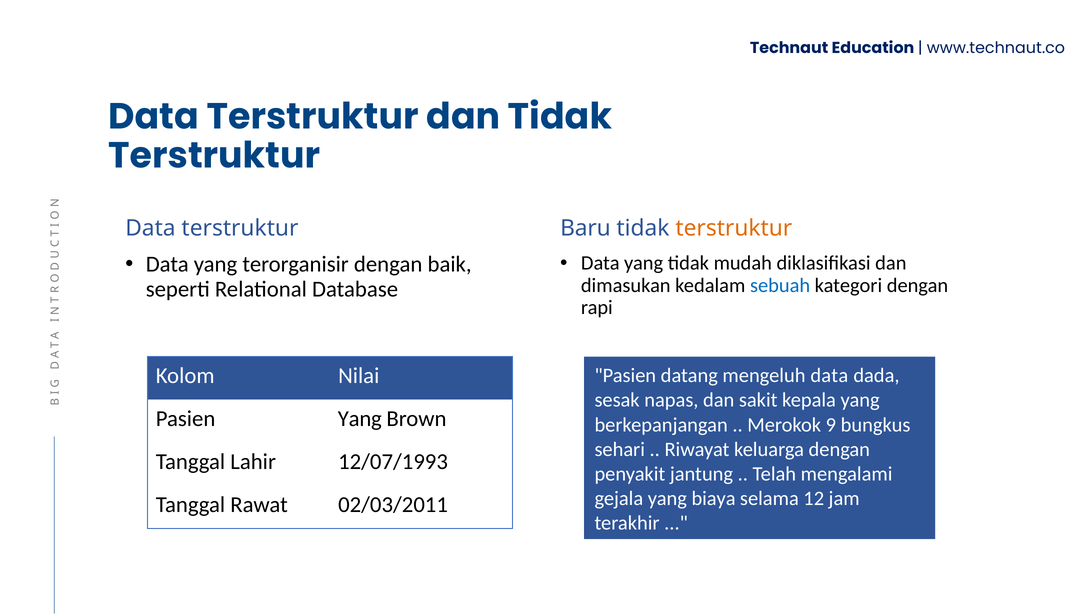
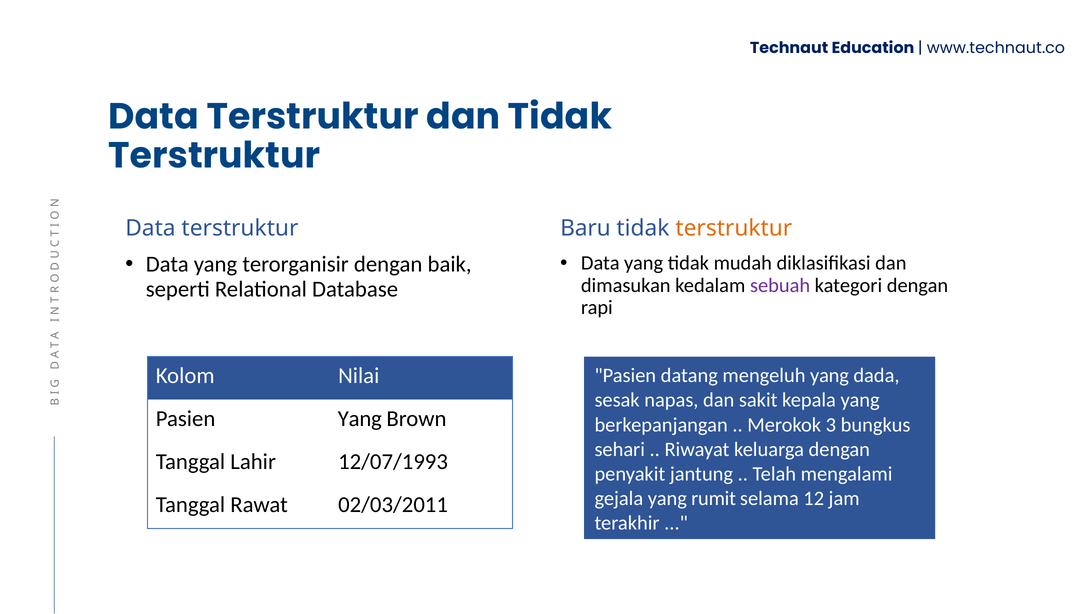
sebuah colour: blue -> purple (780, 285)
mengeluh data: data -> yang (829, 375)
9: 9 -> 3 (831, 425)
biaya: biaya -> rumit (714, 498)
